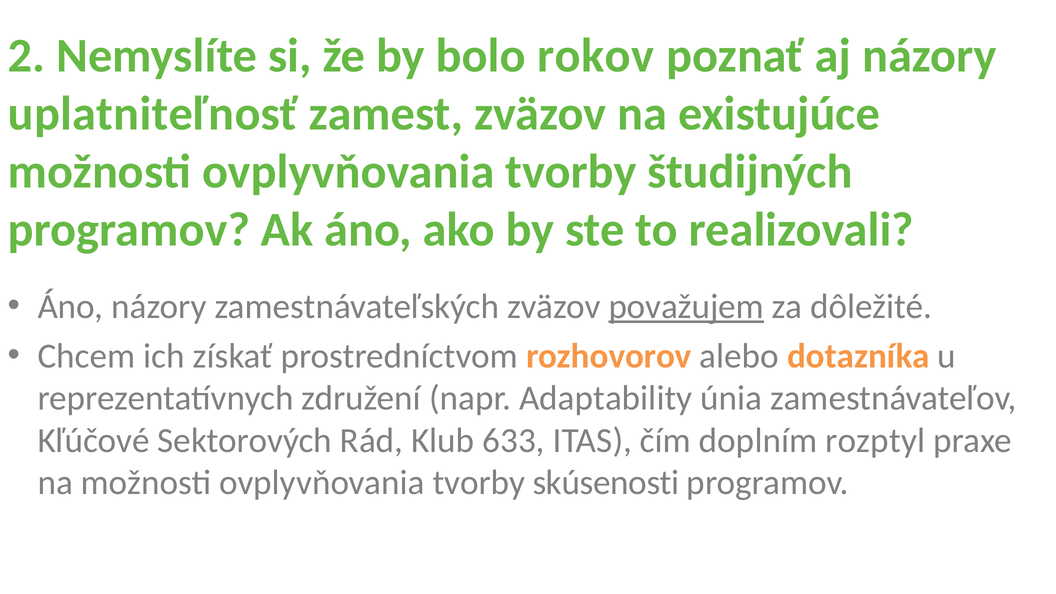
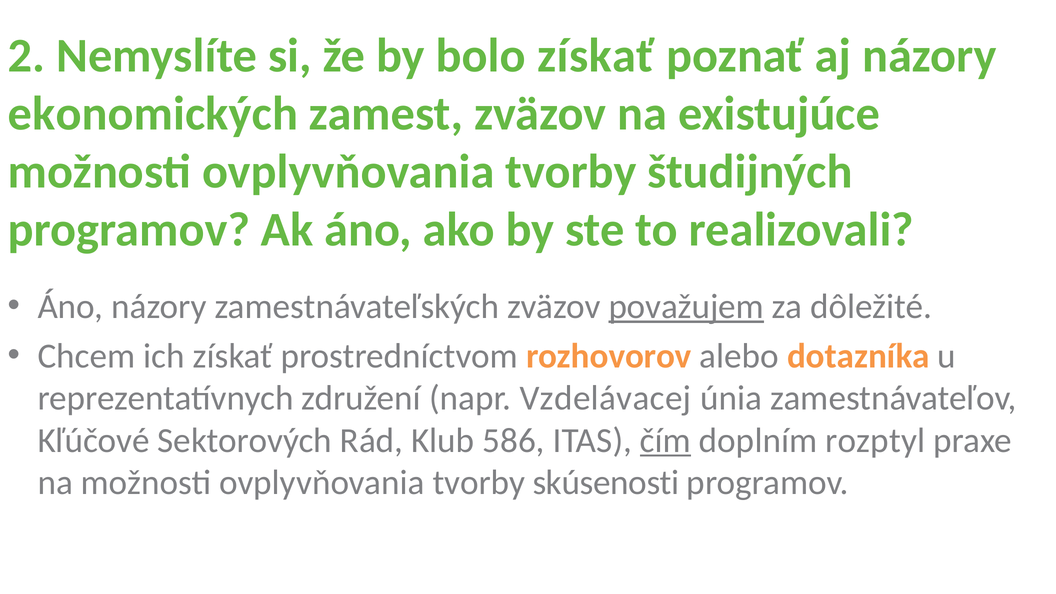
bolo rokov: rokov -> získať (596, 56)
uplatniteľnosť: uplatniteľnosť -> ekonomických (153, 114)
Adaptability: Adaptability -> Vzdelávacej (606, 398)
633: 633 -> 586 (514, 440)
čím underline: none -> present (665, 440)
